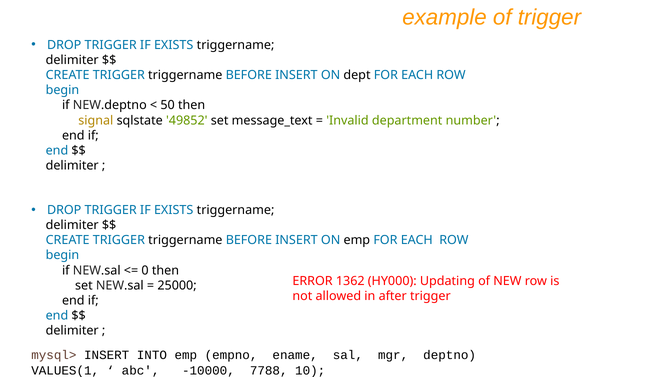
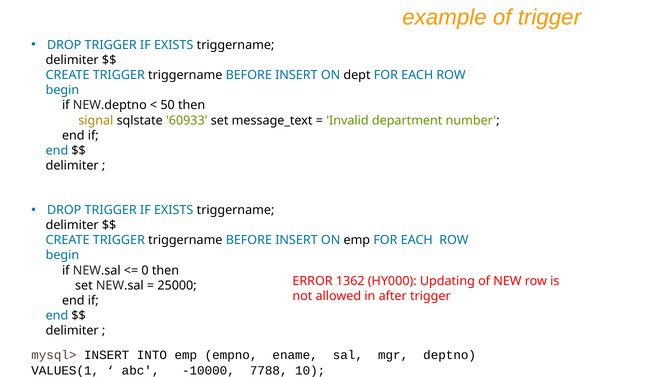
49852: 49852 -> 60933 (187, 120)
